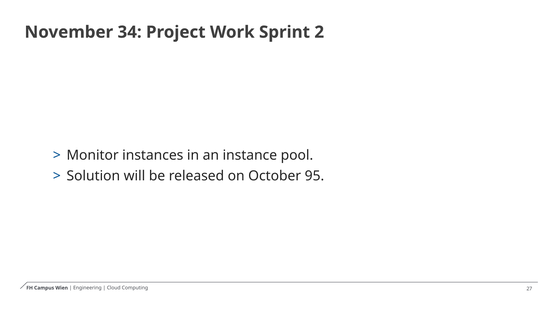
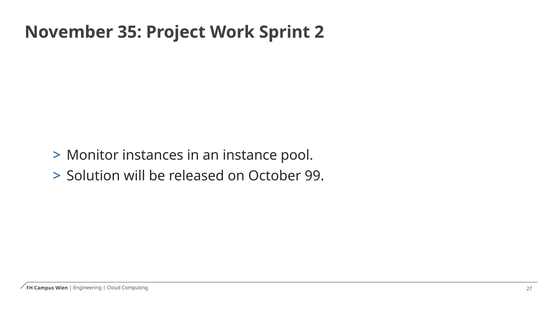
34: 34 -> 35 (130, 32)
95: 95 -> 99 (314, 176)
